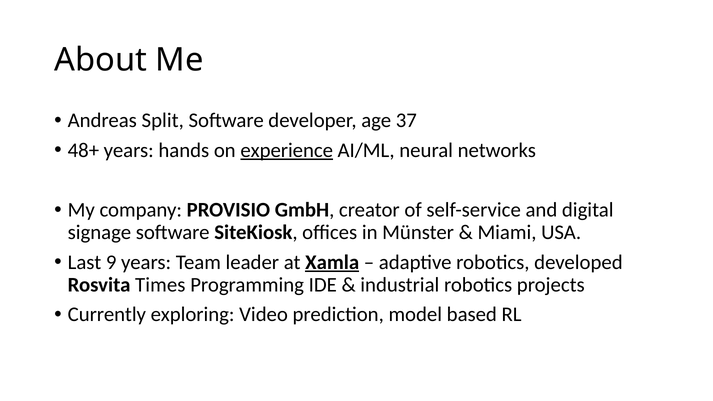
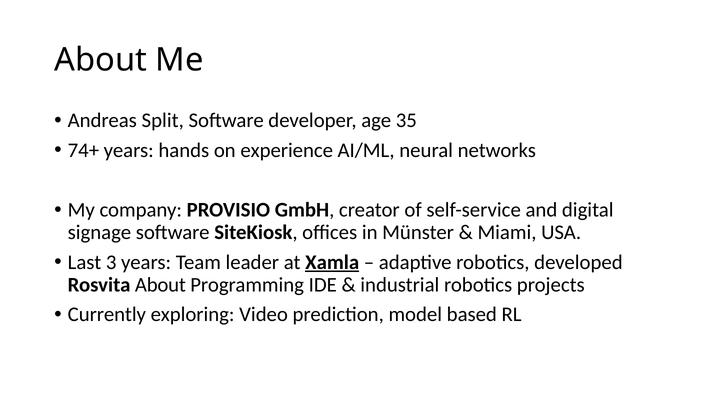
37: 37 -> 35 (406, 121)
48+: 48+ -> 74+ (83, 150)
experience underline: present -> none (287, 150)
9: 9 -> 3 (111, 262)
Rosvita Times: Times -> About (160, 285)
